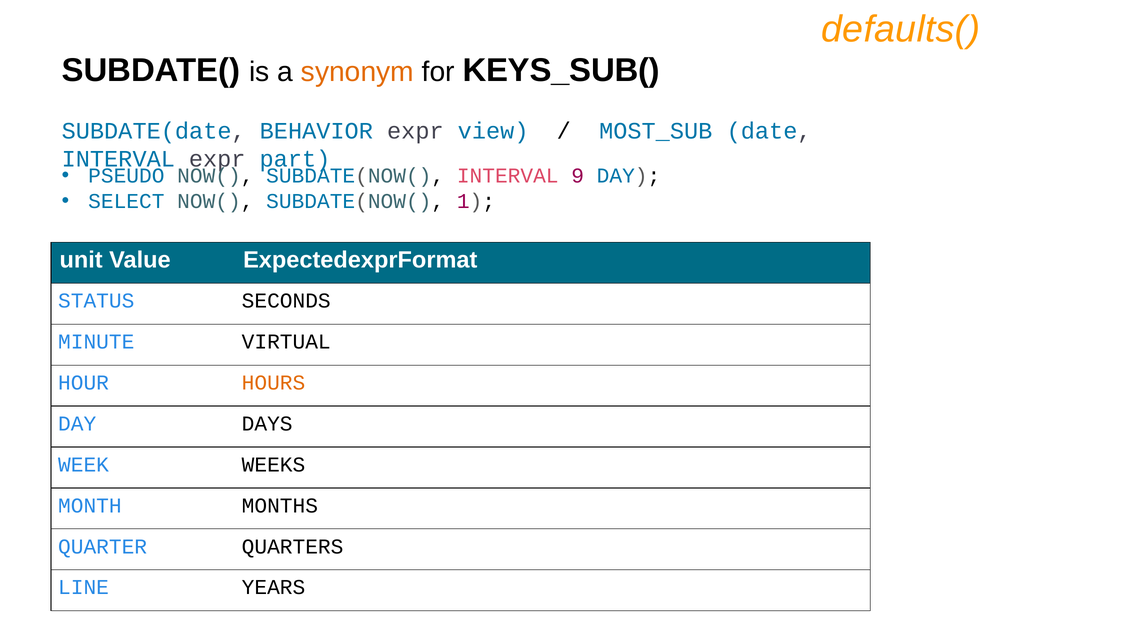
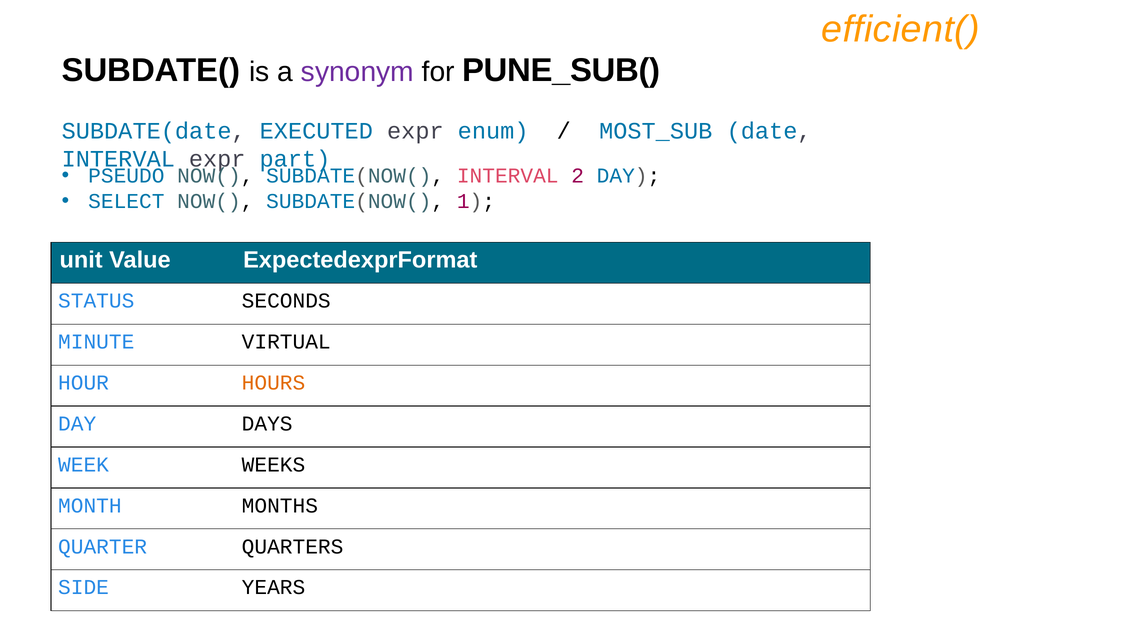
defaults(: defaults( -> efficient( (901, 29)
synonym colour: orange -> purple (357, 72)
KEYS_SUB(: KEYS_SUB( -> PUNE_SUB( (561, 70)
BEHAVIOR: BEHAVIOR -> EXECUTED (316, 131)
view: view -> enum (493, 131)
9: 9 -> 2 (578, 176)
LINE: LINE -> SIDE (84, 588)
